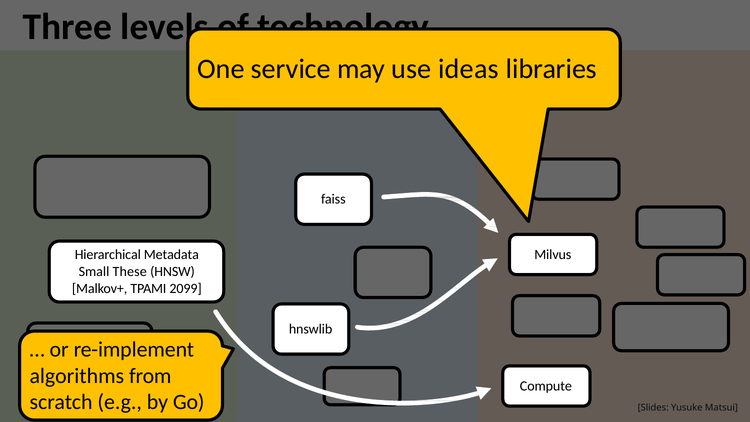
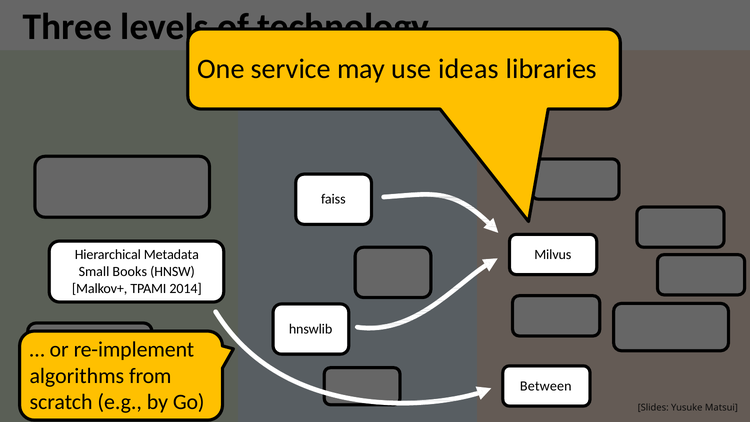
These: These -> Books (130, 272)
2099: 2099 -> 2014 (186, 288)
Compute: Compute -> Between (546, 386)
